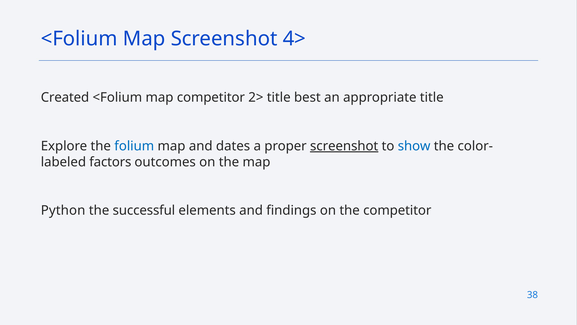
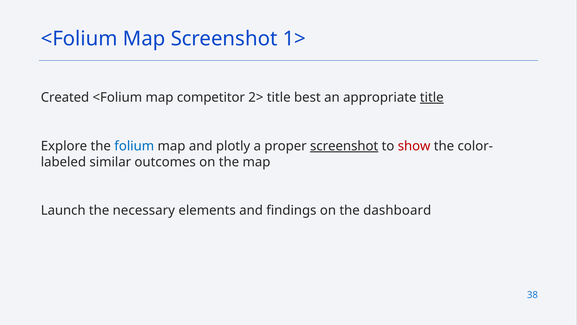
4>: 4> -> 1> (294, 39)
title underline: none -> present (432, 97)
dates: dates -> plotly (233, 146)
show colour: blue -> red (414, 146)
factors: factors -> similar (110, 162)
Python: Python -> Launch (63, 210)
successful: successful -> necessary (144, 210)
the competitor: competitor -> dashboard (397, 210)
